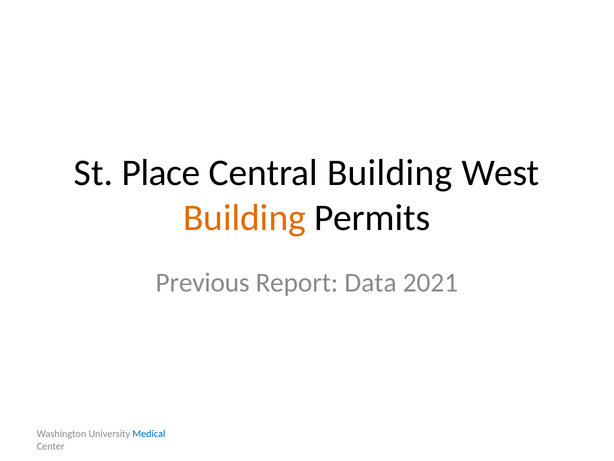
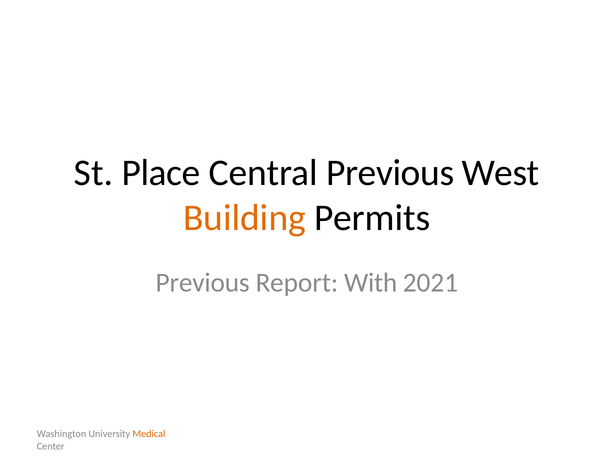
Central Building: Building -> Previous (390, 173)
Data: Data -> With (371, 282)
Medical colour: blue -> orange (149, 434)
